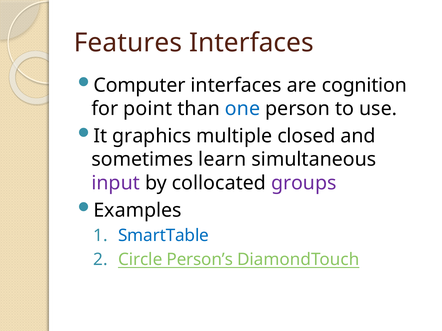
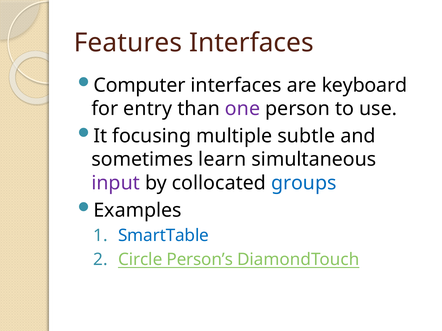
cognition: cognition -> keyboard (364, 85)
point: point -> entry (148, 109)
one colour: blue -> purple (243, 109)
graphics: graphics -> focusing (152, 136)
closed: closed -> subtle (306, 136)
groups colour: purple -> blue (304, 183)
